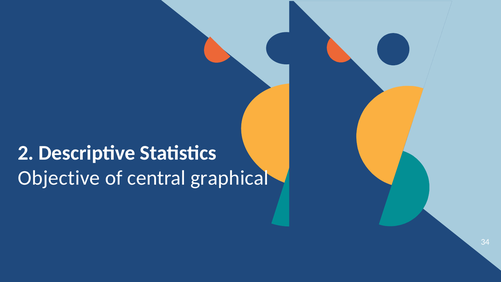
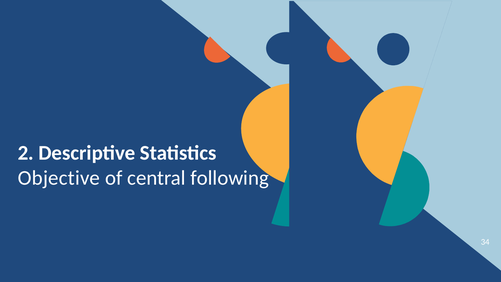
graphical: graphical -> following (230, 178)
